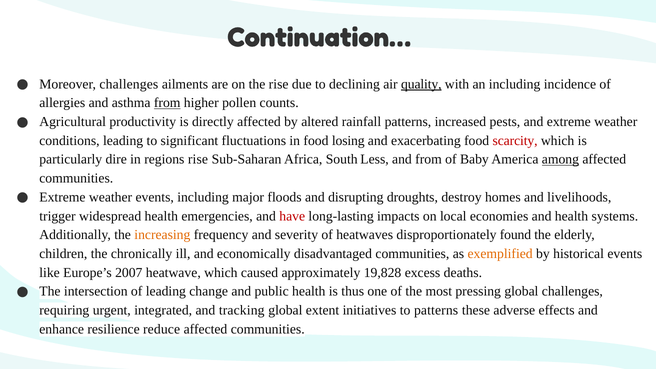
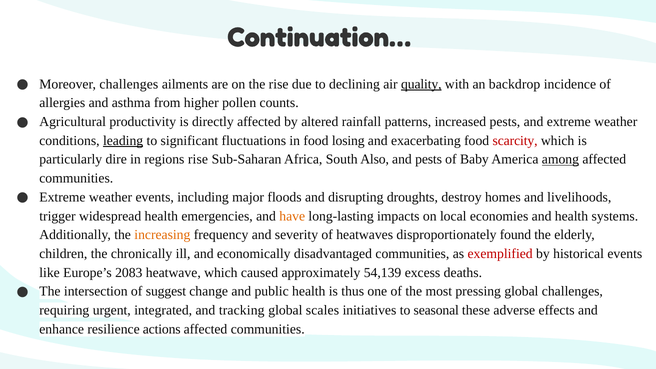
an including: including -> backdrop (515, 84)
from underline: present -> none (167, 103)
leading underline: none -> present (123, 141)
Less: Less -> Also (375, 159)
and from: from -> pests (429, 159)
have colour: red -> orange (292, 216)
exemplified colour: orange -> red (500, 254)
2007: 2007 -> 2083 (129, 273)
19,828: 19,828 -> 54,139 (383, 273)
of leading: leading -> suggest (166, 291)
extent: extent -> scales (322, 310)
to patterns: patterns -> seasonal (436, 310)
reduce: reduce -> actions (162, 329)
